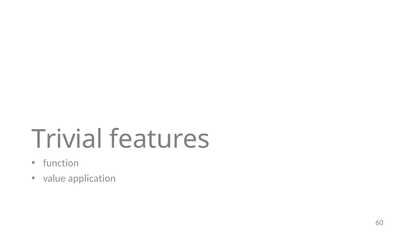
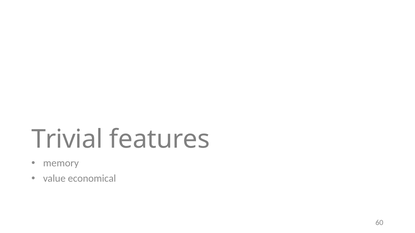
function: function -> memory (61, 163)
application: application -> economical (92, 179)
